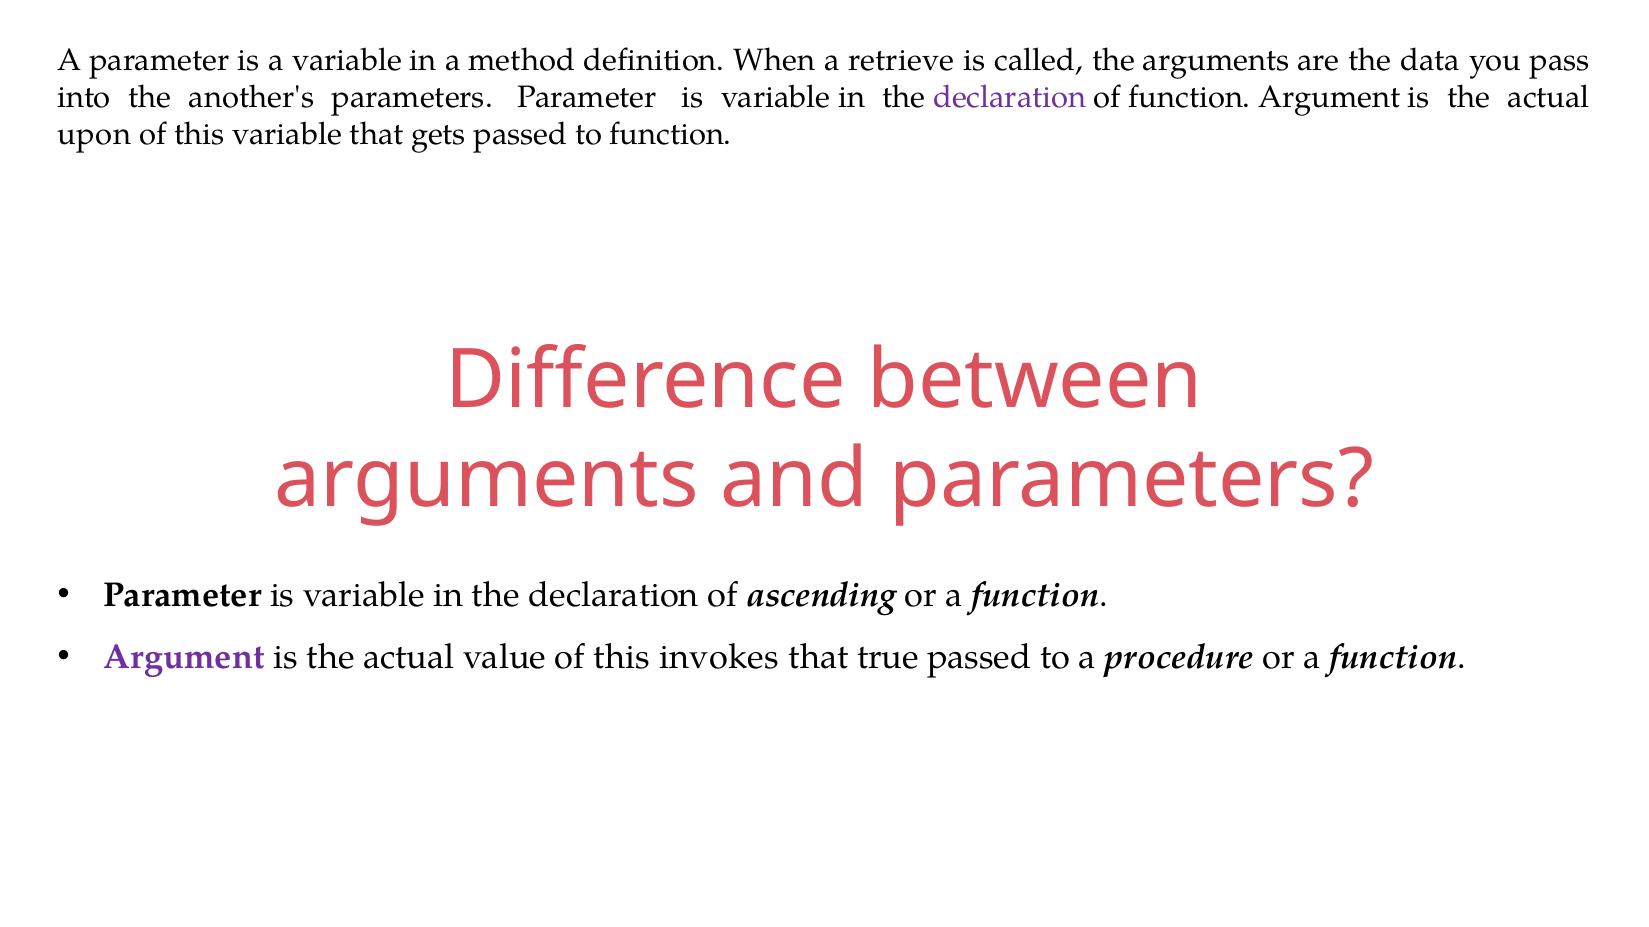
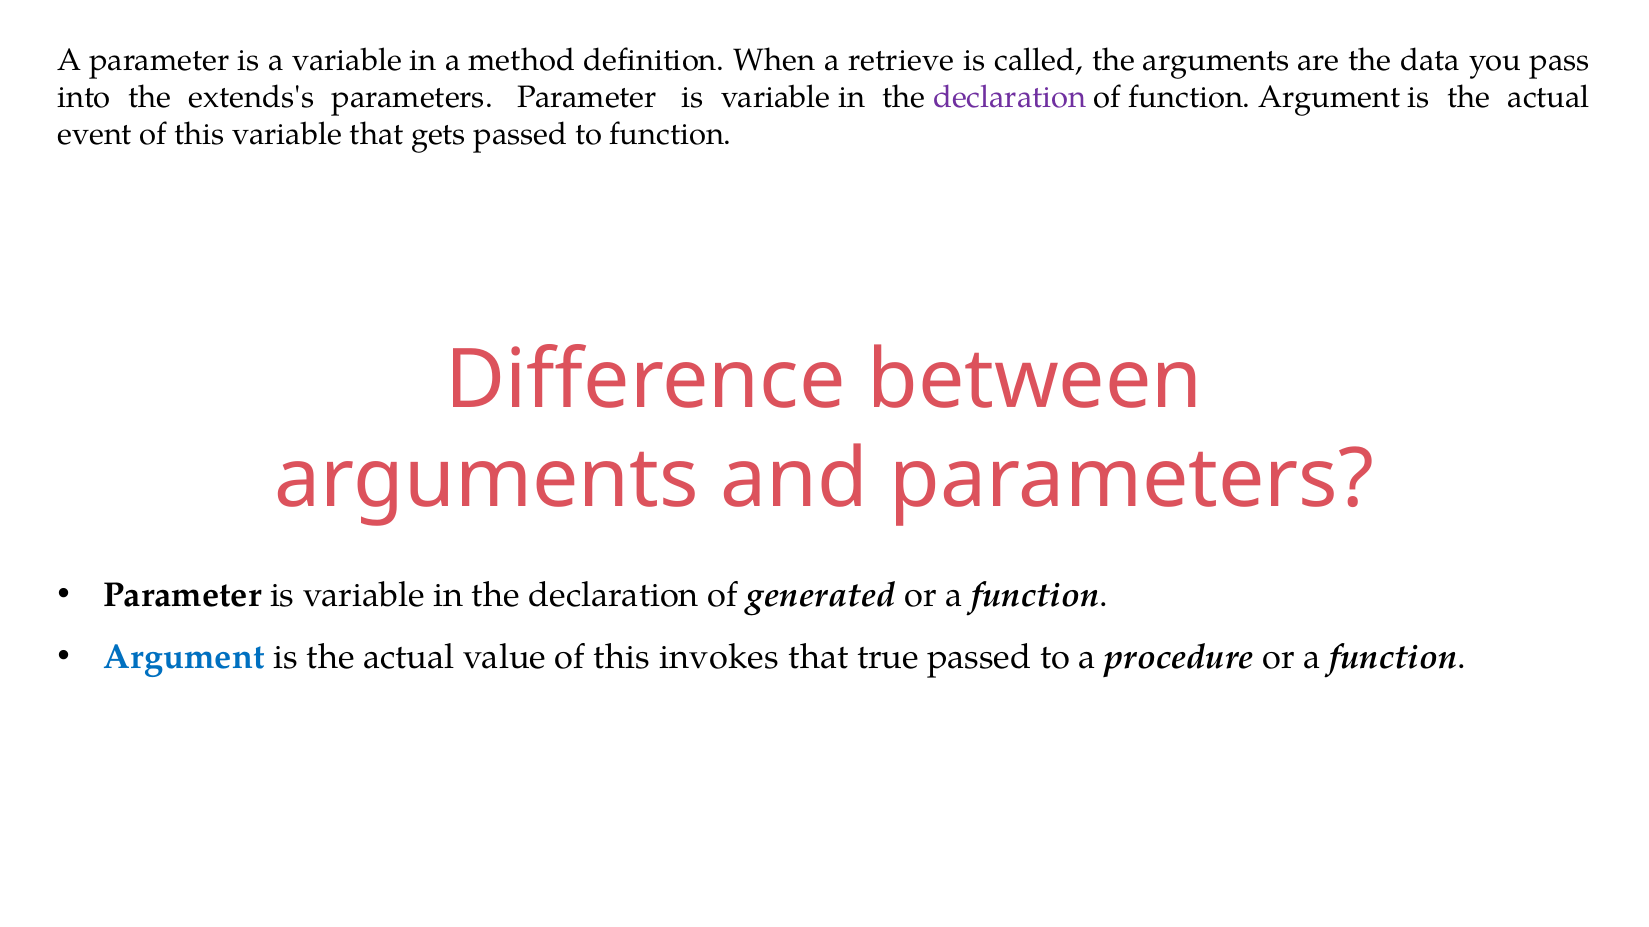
another's: another's -> extends's (252, 97)
upon: upon -> event (95, 134)
ascending: ascending -> generated (821, 596)
Argument colour: purple -> blue (184, 658)
